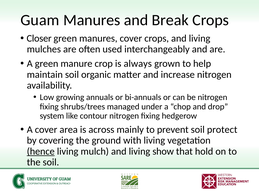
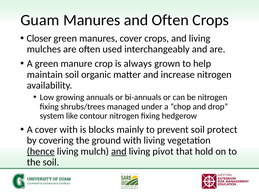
and Break: Break -> Often (170, 20)
cover area: area -> with (69, 130)
across: across -> blocks (101, 130)
and underline: none -> present (119, 151)
show: show -> pivot (163, 151)
